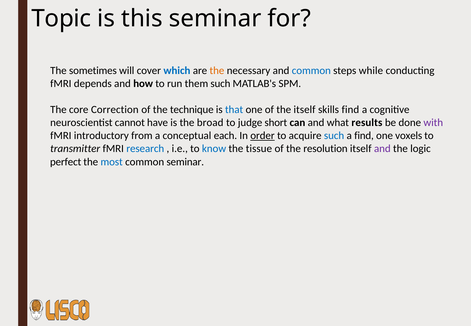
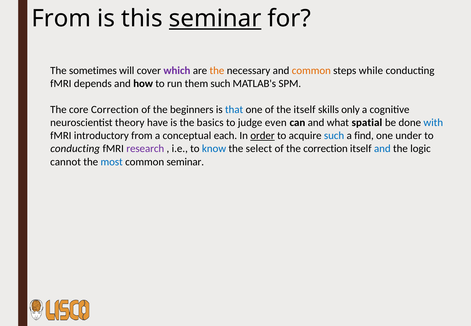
Topic: Topic -> From (61, 19)
seminar underline: none -> present (215, 19)
which colour: blue -> purple (177, 70)
common colour: blue -> orange (311, 70)
technique: technique -> beginners (192, 110)
skills find: find -> only (351, 110)
cannot: cannot -> theory (130, 123)
broad: broad -> basics (210, 123)
short: short -> even (276, 123)
results: results -> spatial (367, 123)
with colour: purple -> blue (433, 123)
voxels: voxels -> under (409, 136)
transmitter: transmitter -> conducting (75, 149)
research colour: blue -> purple (145, 149)
tissue: tissue -> select (259, 149)
the resolution: resolution -> correction (326, 149)
and colour: purple -> blue (382, 149)
perfect: perfect -> cannot (66, 162)
